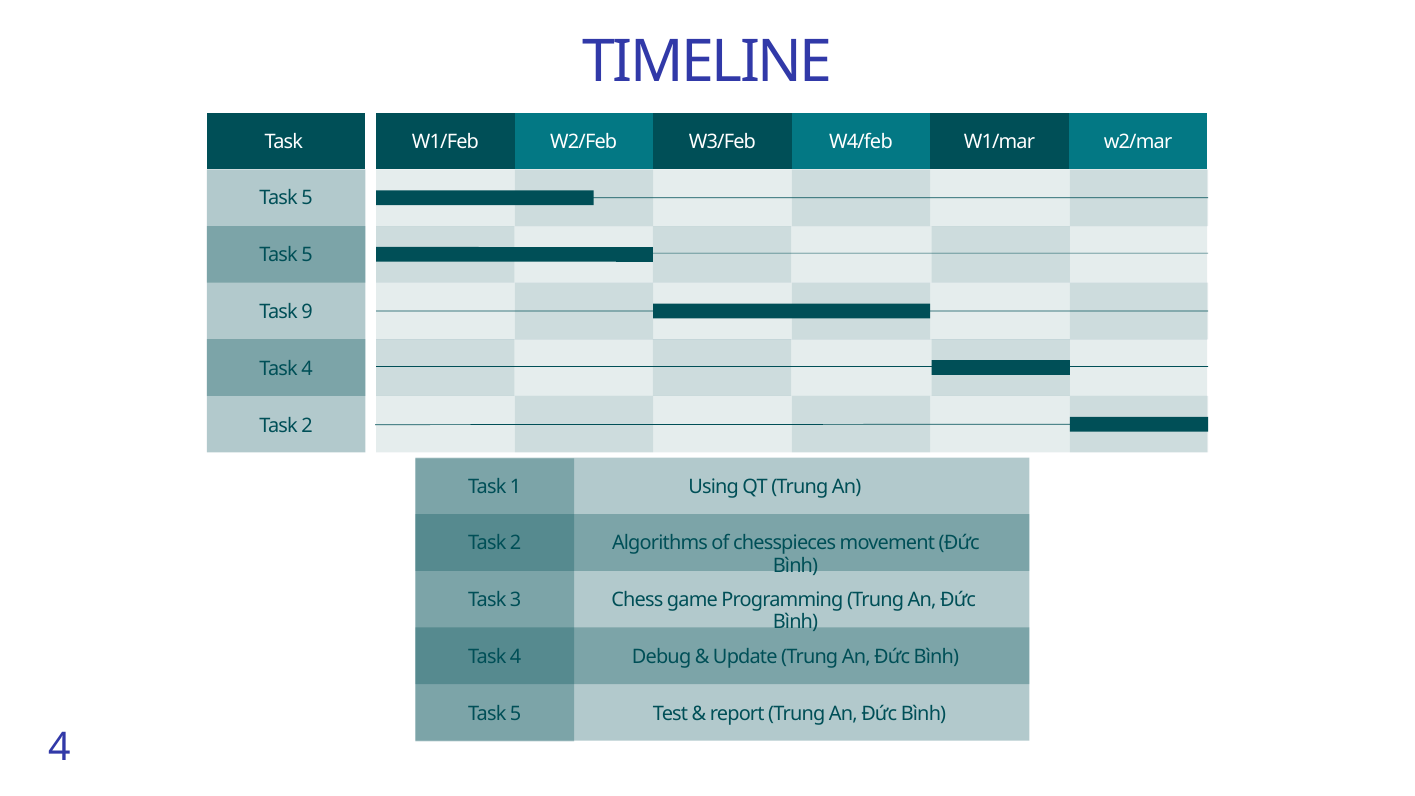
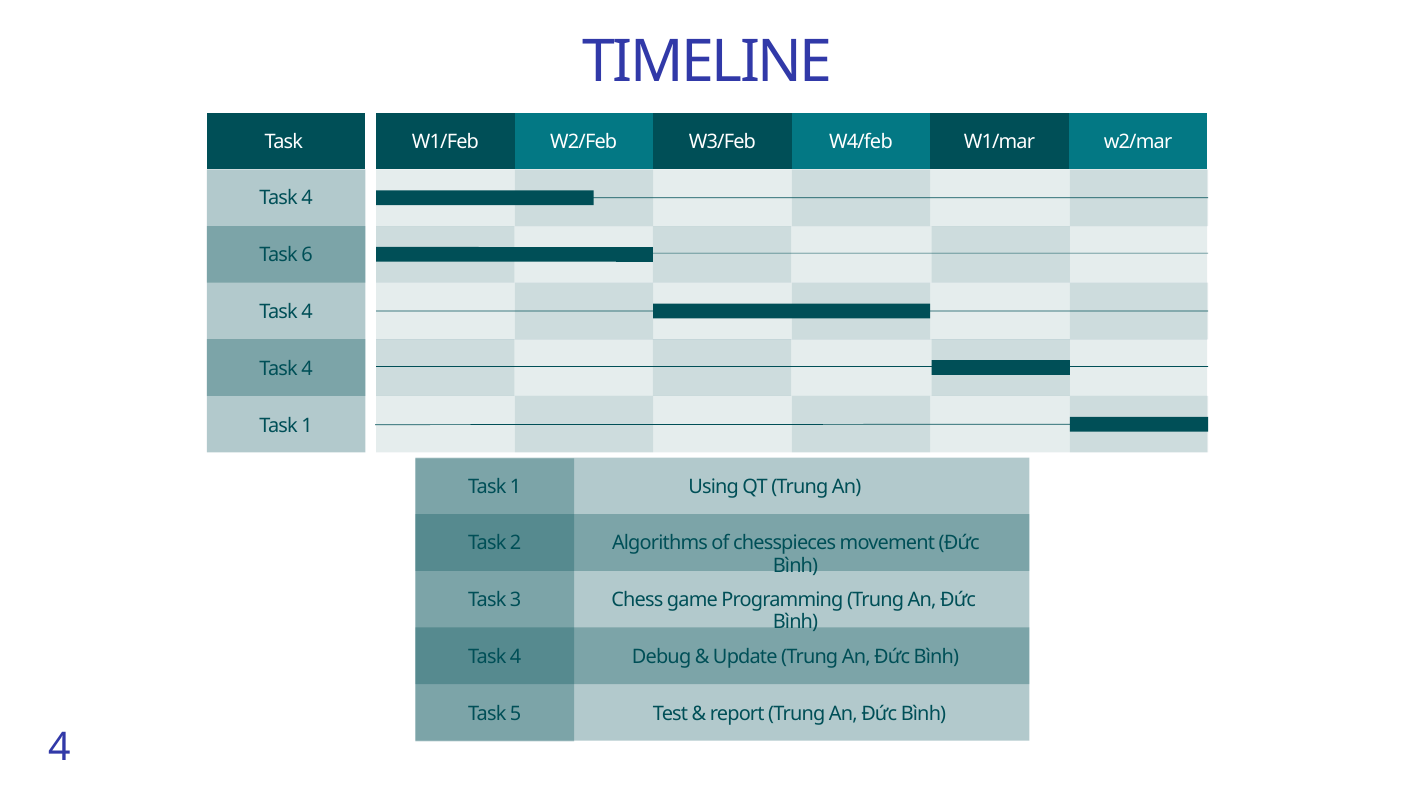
5: 5 -> 4 (307, 198)
5: 5 -> 6 (307, 255)
9: 9 -> 4 (307, 312)
2: 2 -> 1 (307, 426)
